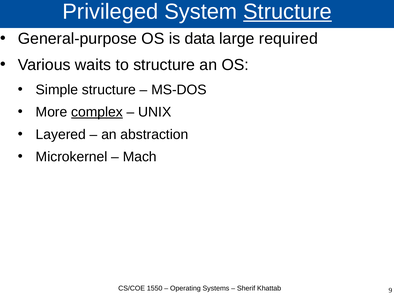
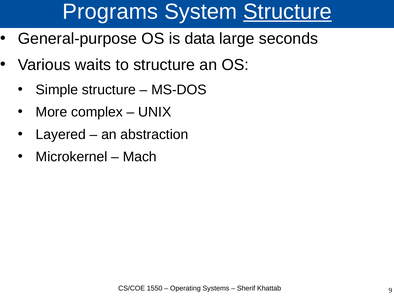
Privileged: Privileged -> Programs (110, 12)
required: required -> seconds (288, 39)
complex underline: present -> none (97, 112)
